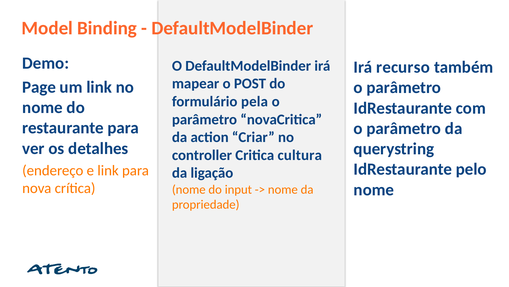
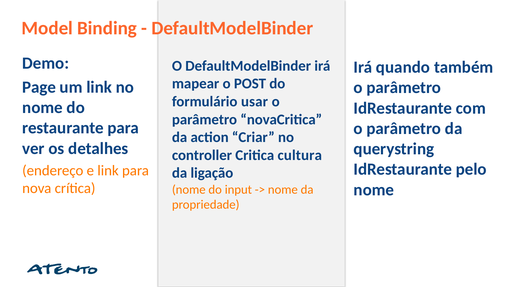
recurso: recurso -> quando (403, 67)
pela: pela -> usar (254, 101)
